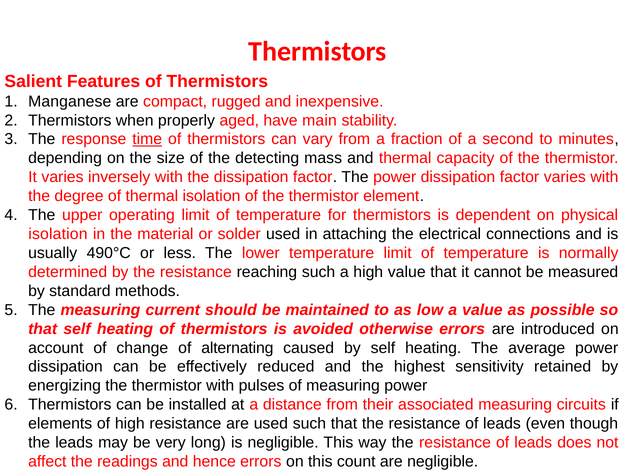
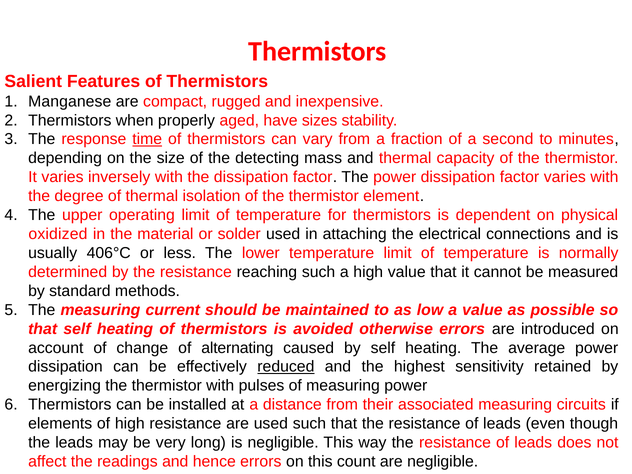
main: main -> sizes (320, 120)
isolation: isolation -> oxidized (58, 234)
490°C: 490°C -> 406°C (109, 253)
reduced underline: none -> present (286, 367)
